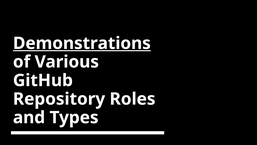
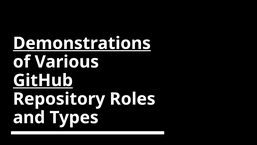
GitHub underline: none -> present (43, 80)
